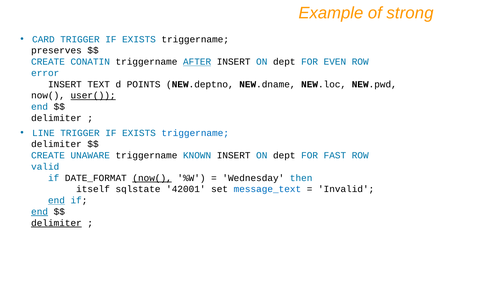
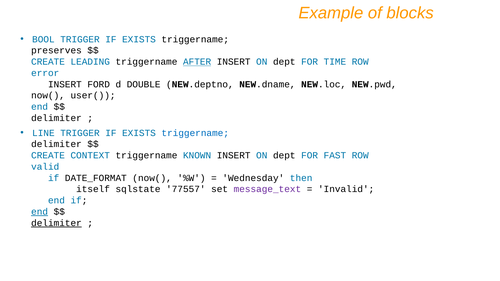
strong: strong -> blocks (410, 13)
CARD: CARD -> BOOL (43, 39)
CONATIN: CONATIN -> LEADING (90, 62)
EVEN: EVEN -> TIME (335, 62)
TEXT: TEXT -> FORD (99, 84)
POINTS: POINTS -> DOUBLE (144, 84)
user( underline: present -> none (93, 96)
UNAWARE: UNAWARE -> CONTEXT (90, 156)
now( underline: present -> none (152, 178)
42001: 42001 -> 77557 (186, 189)
message_text colour: blue -> purple (267, 189)
end underline: present -> none (56, 201)
